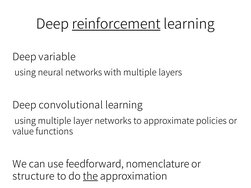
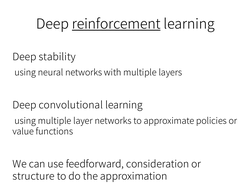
variable: variable -> stability (57, 57)
nomenclature: nomenclature -> consideration (158, 164)
the underline: present -> none (90, 176)
